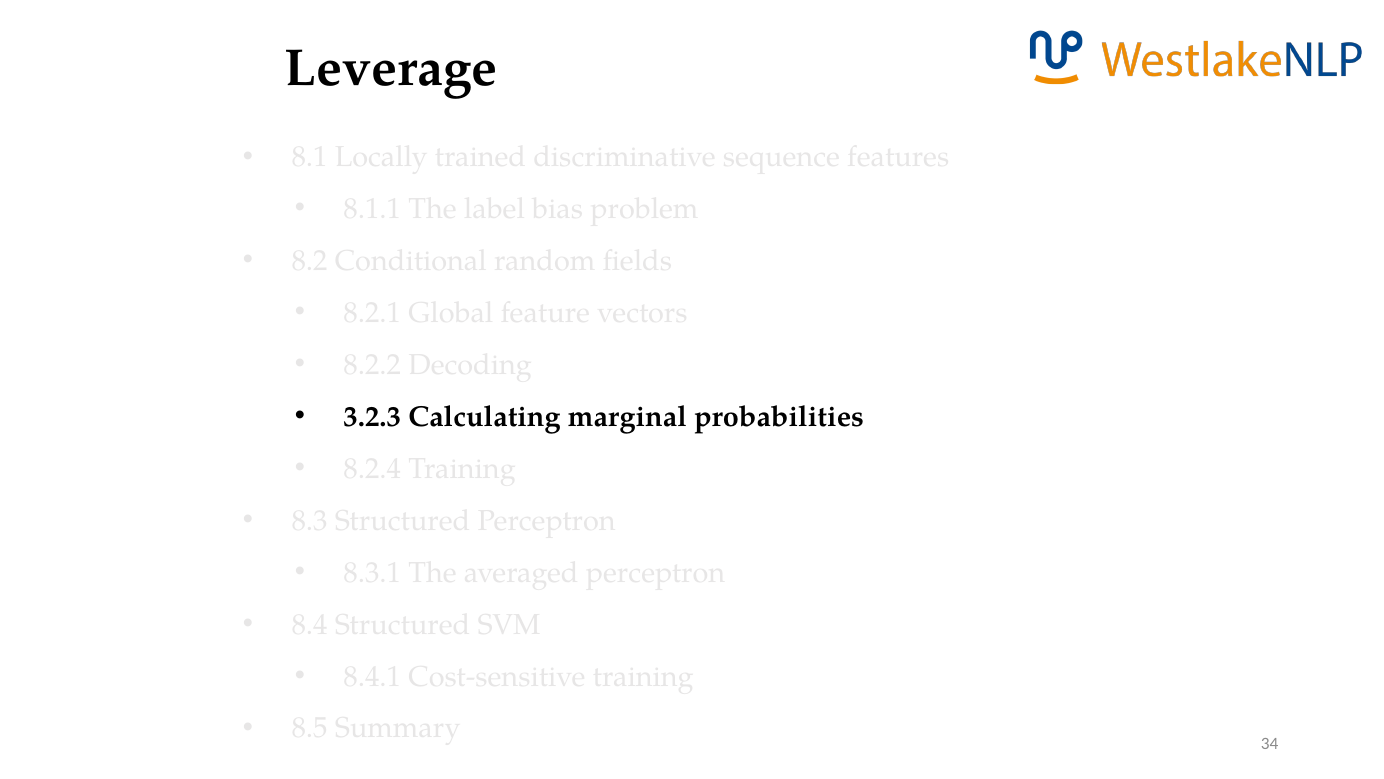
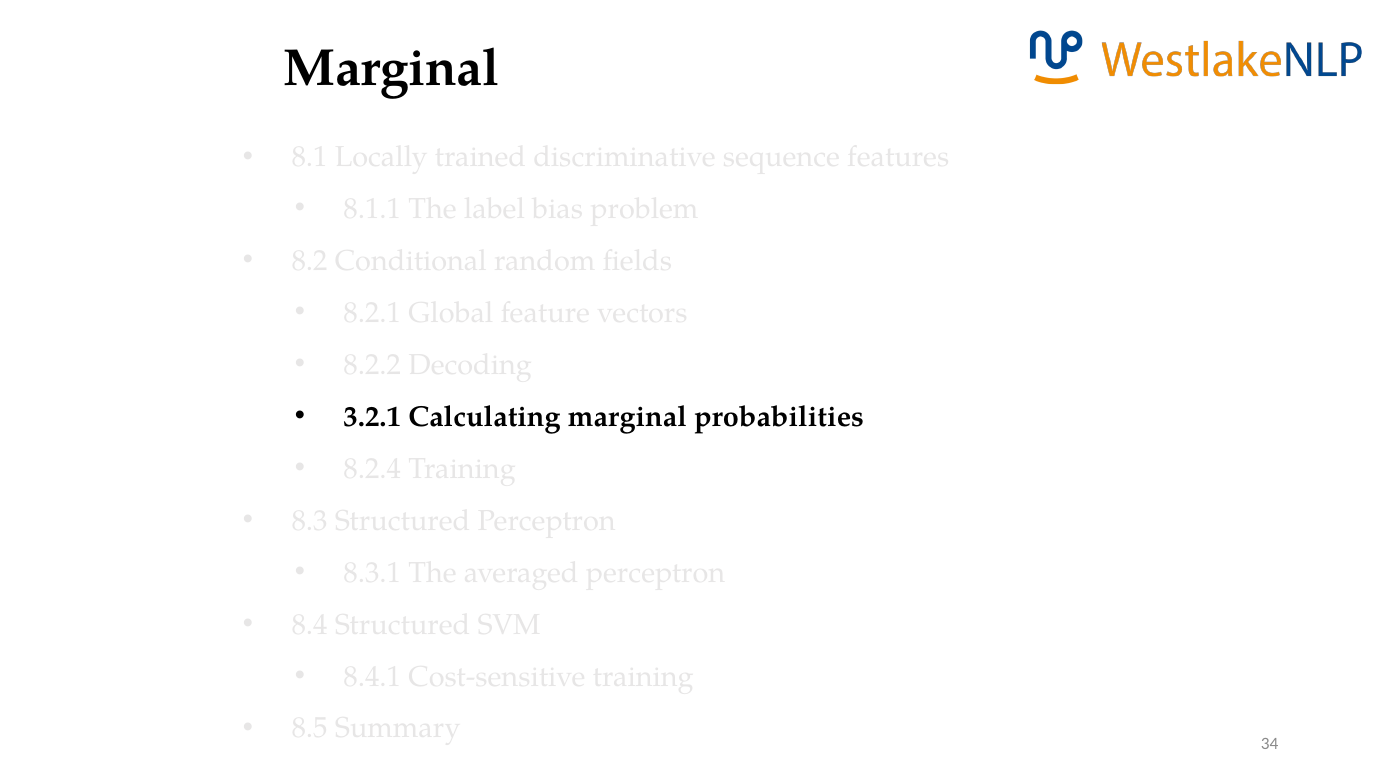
Leverage: Leverage -> Marginal (392, 68)
3.2.3: 3.2.3 -> 3.2.1 (372, 417)
